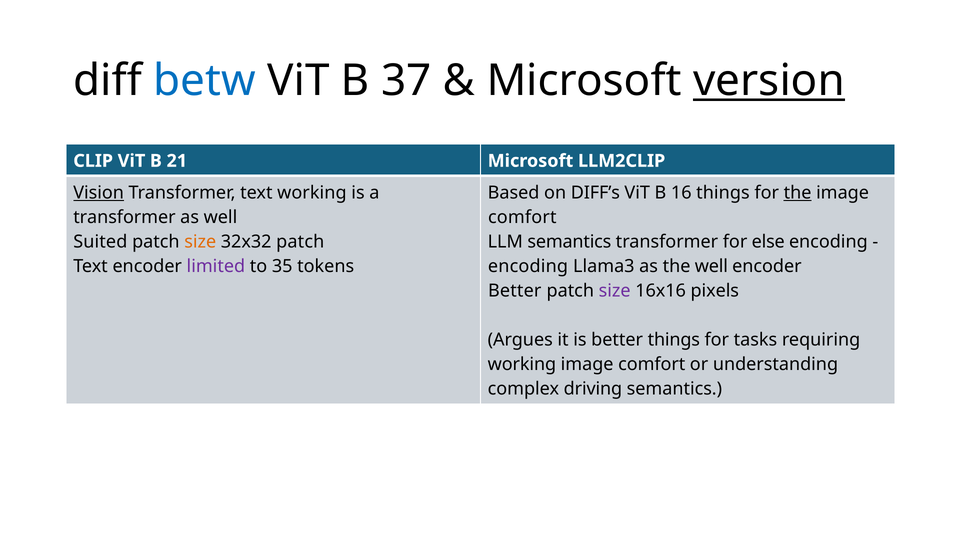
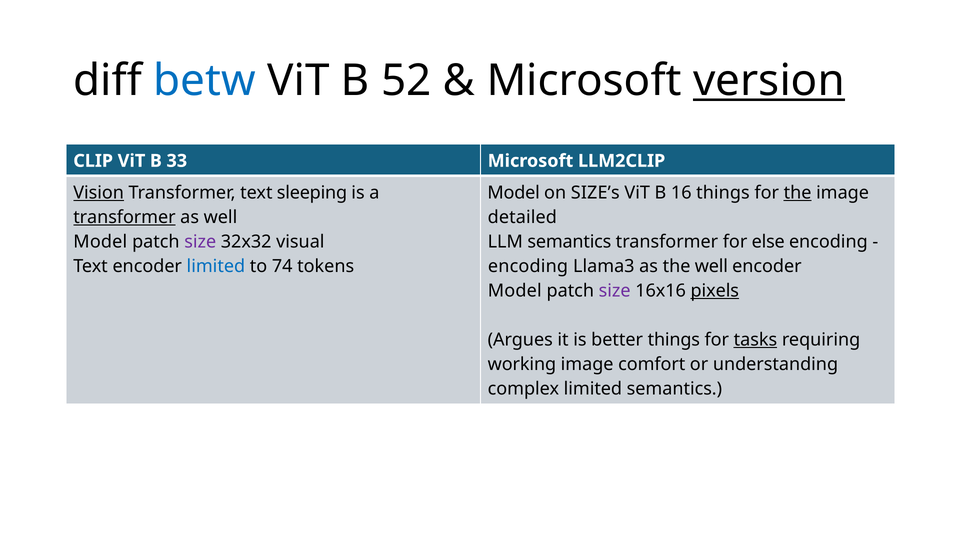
37: 37 -> 52 (406, 81)
21: 21 -> 33 (177, 161)
text working: working -> sleeping (312, 193)
Based: Based -> Model (514, 193)
DIFF’s: DIFF’s -> SIZE’s (595, 193)
transformer underline: none -> present (124, 217)
comfort: comfort -> detailed (522, 217)
Suited: Suited -> Model (100, 242)
size colour: orange -> purple (200, 242)
32x32 patch: patch -> visual (300, 242)
limited colour: purple -> blue (216, 266)
35: 35 -> 74 (282, 266)
Better: Better -> Model (515, 291)
pixels underline: none -> present (715, 291)
tasks underline: none -> present (755, 340)
complex driving: driving -> limited (593, 389)
